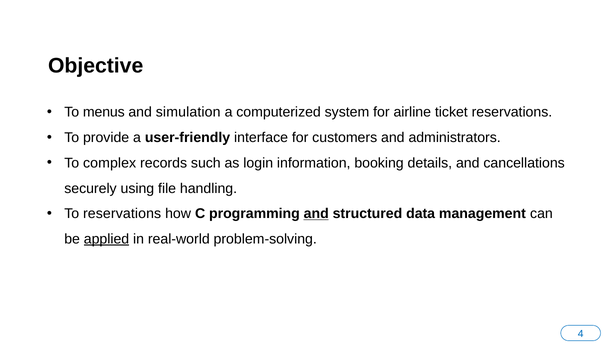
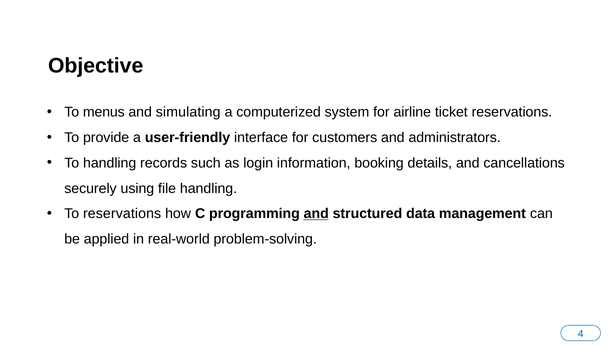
simulation: simulation -> simulating (188, 112)
To complex: complex -> handling (110, 163)
applied underline: present -> none (107, 239)
